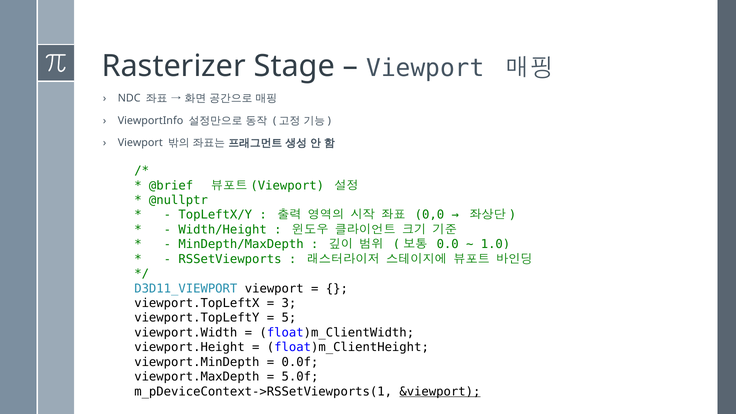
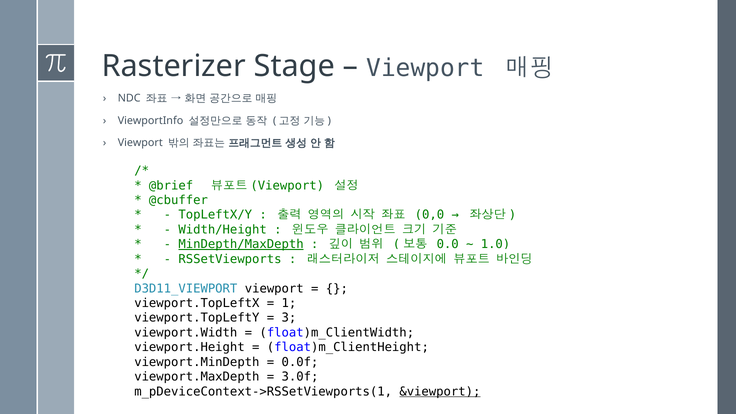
@nullptr: @nullptr -> @cbuffer (178, 200)
MinDepth/MaxDepth underline: none -> present (241, 244)
3: 3 -> 1 (289, 303)
5: 5 -> 3 (289, 318)
5.0f: 5.0f -> 3.0f (300, 377)
